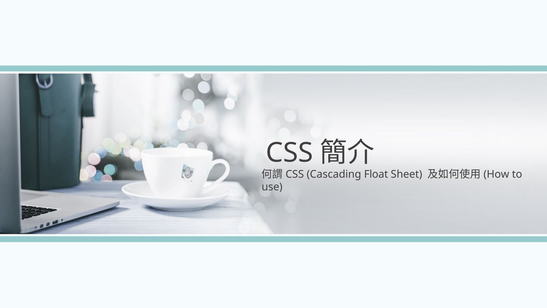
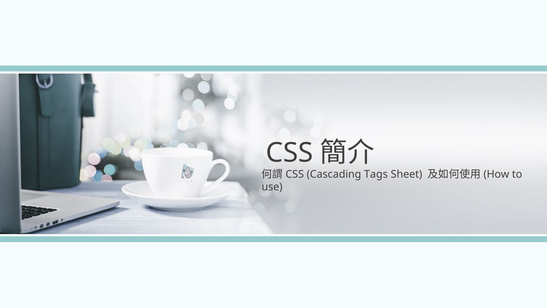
Float: Float -> Tags (376, 174)
